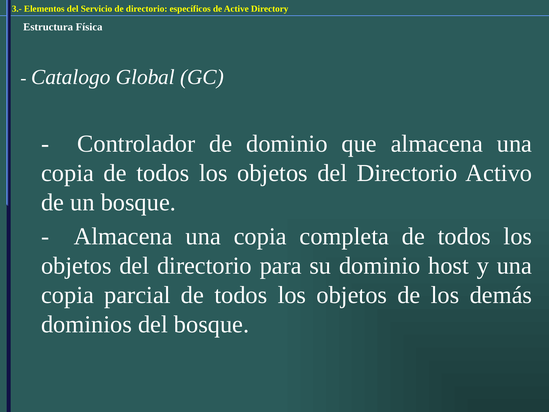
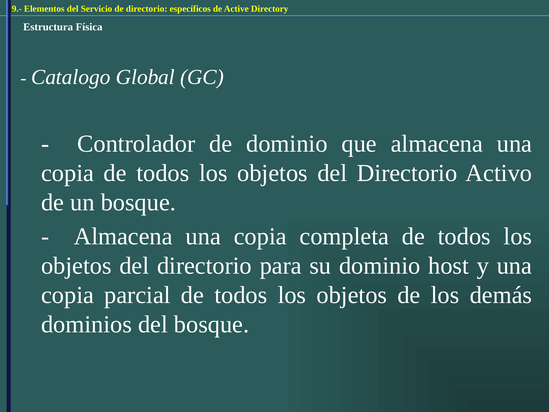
3.-: 3.- -> 9.- (17, 9)
